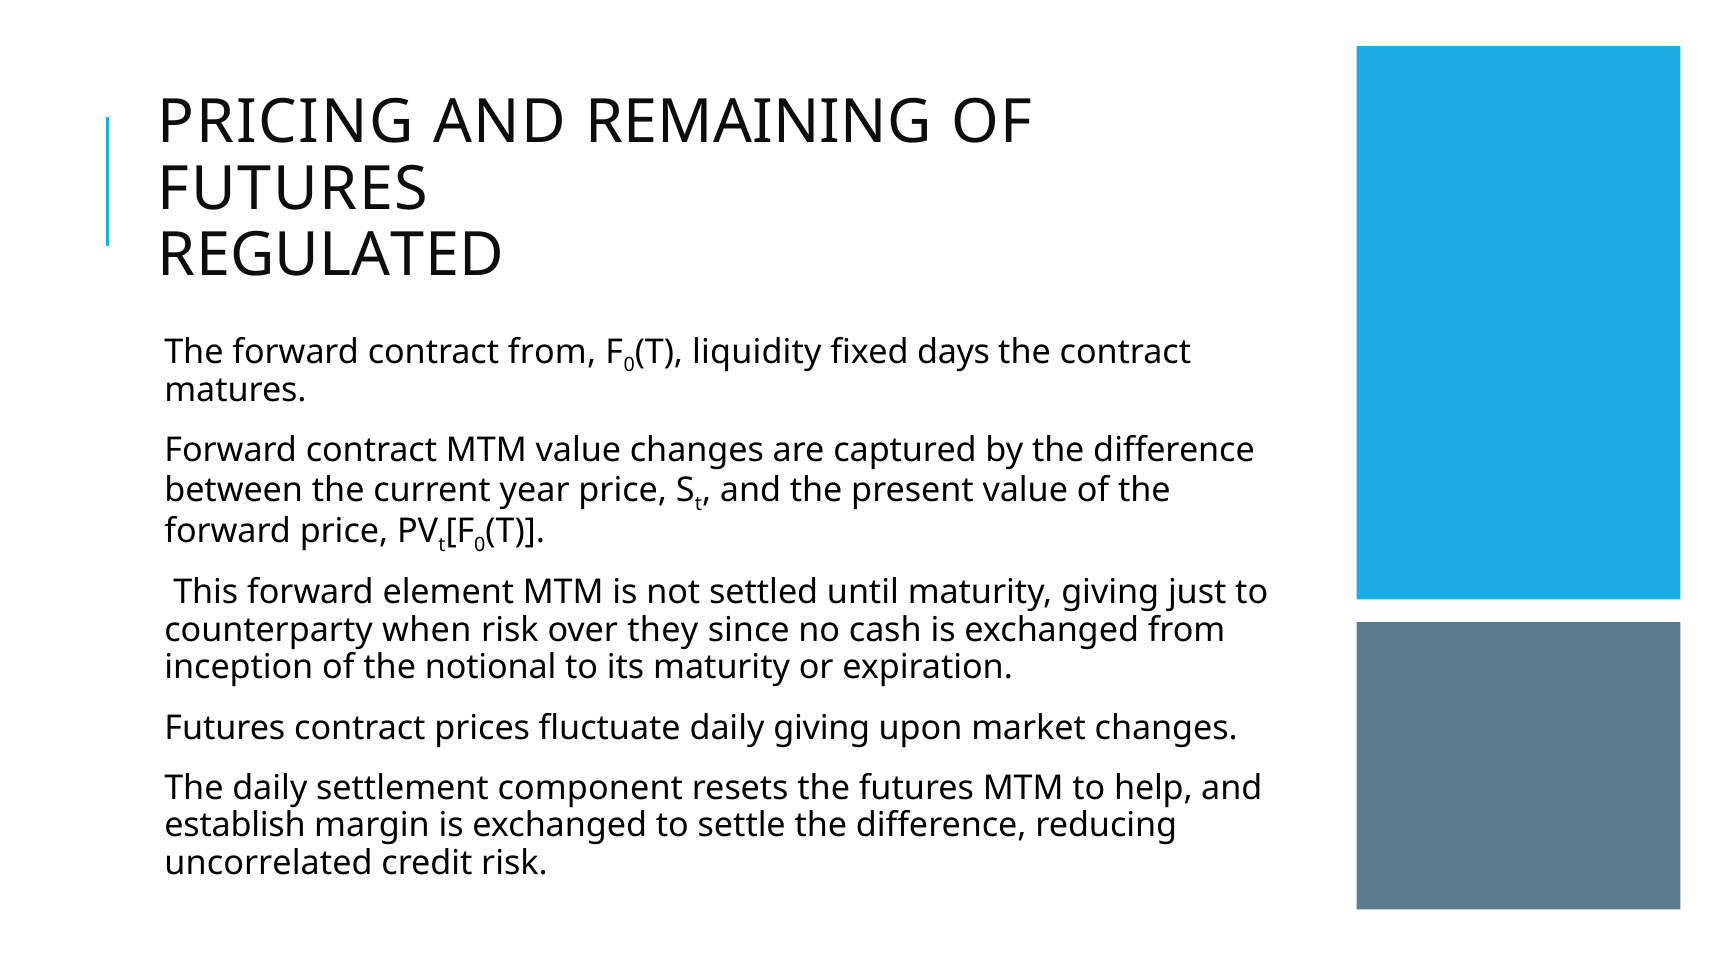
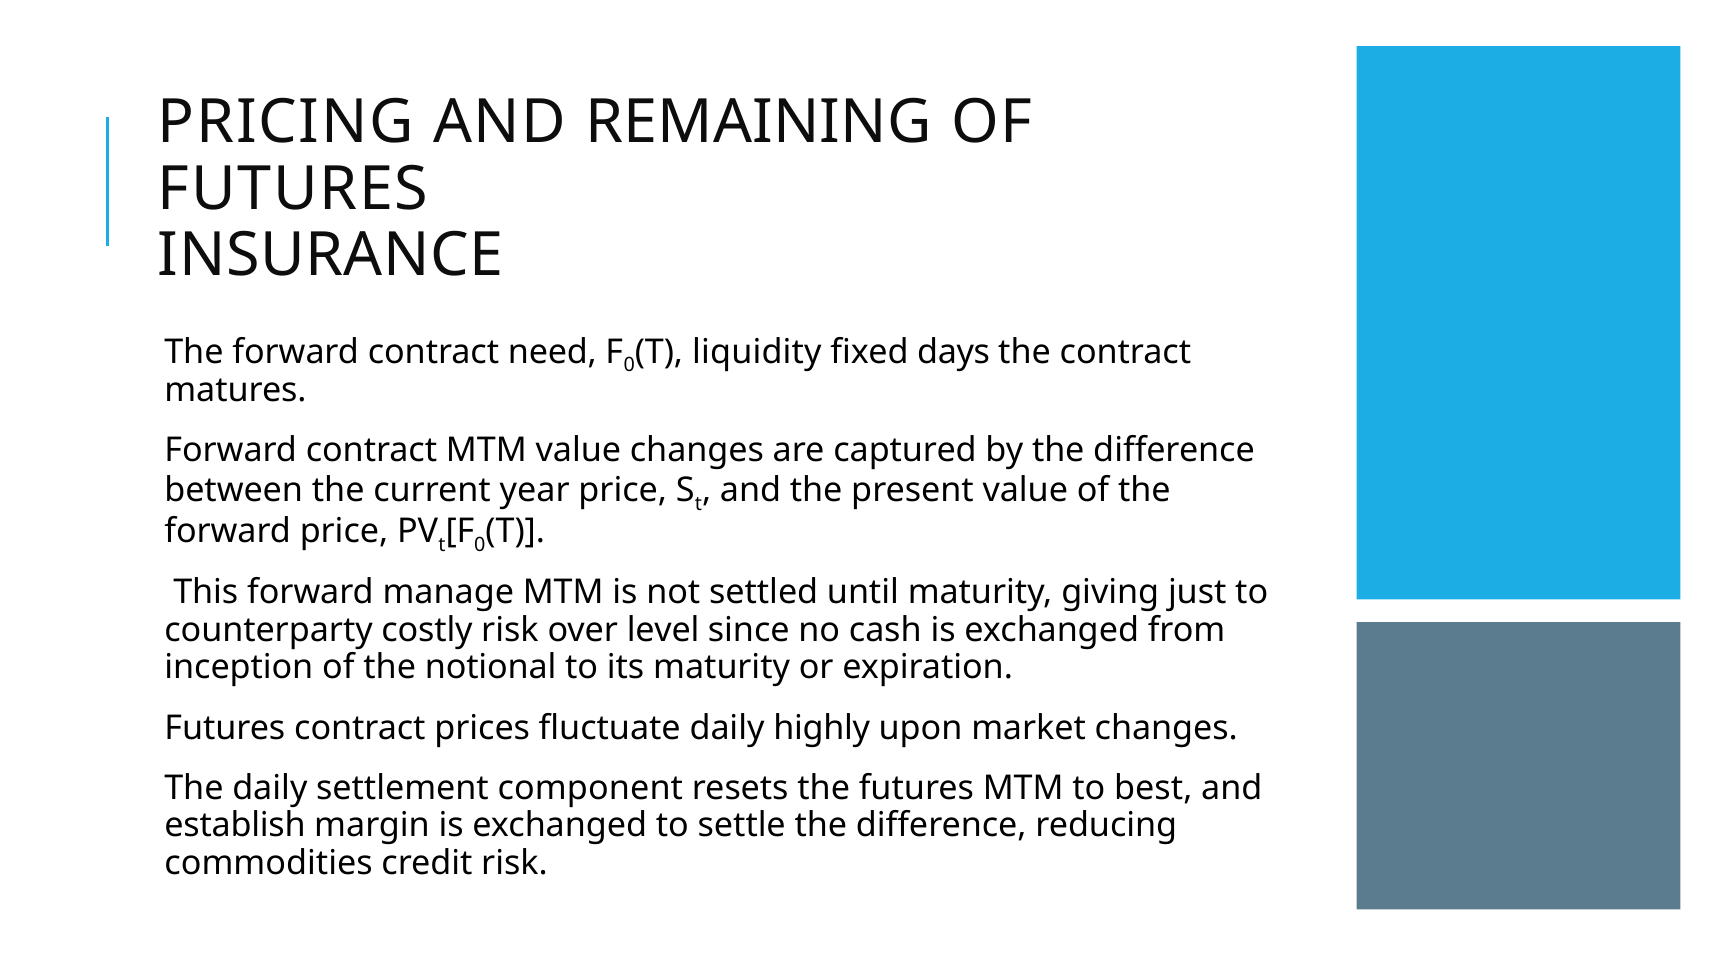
REGULATED: REGULATED -> INSURANCE (331, 256)
contract from: from -> need (552, 352)
element: element -> manage (448, 592)
when: when -> costly (427, 630)
they: they -> level (663, 630)
daily giving: giving -> highly (822, 728)
help: help -> best (1153, 788)
uncorrelated: uncorrelated -> commodities (269, 863)
